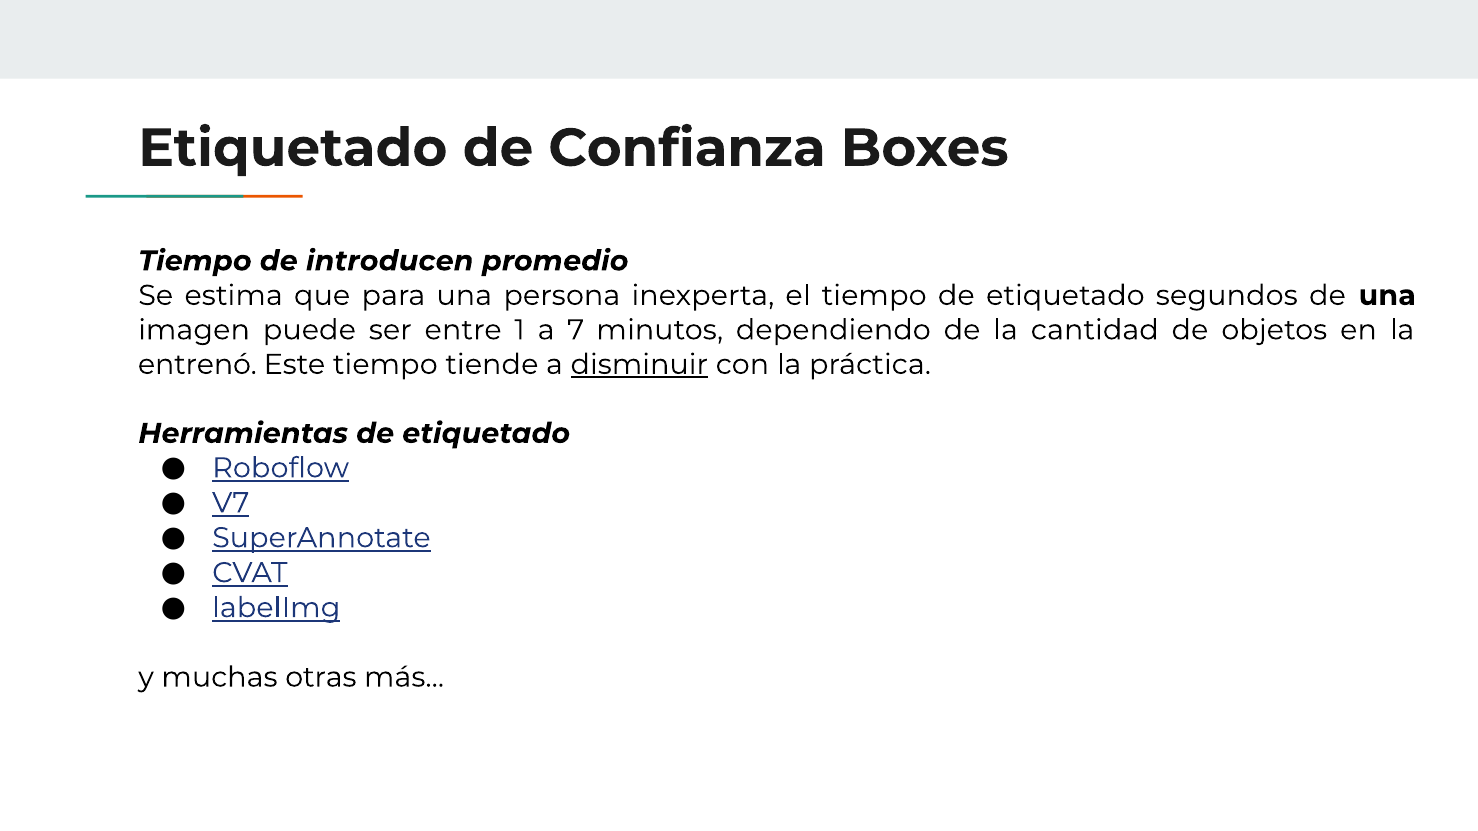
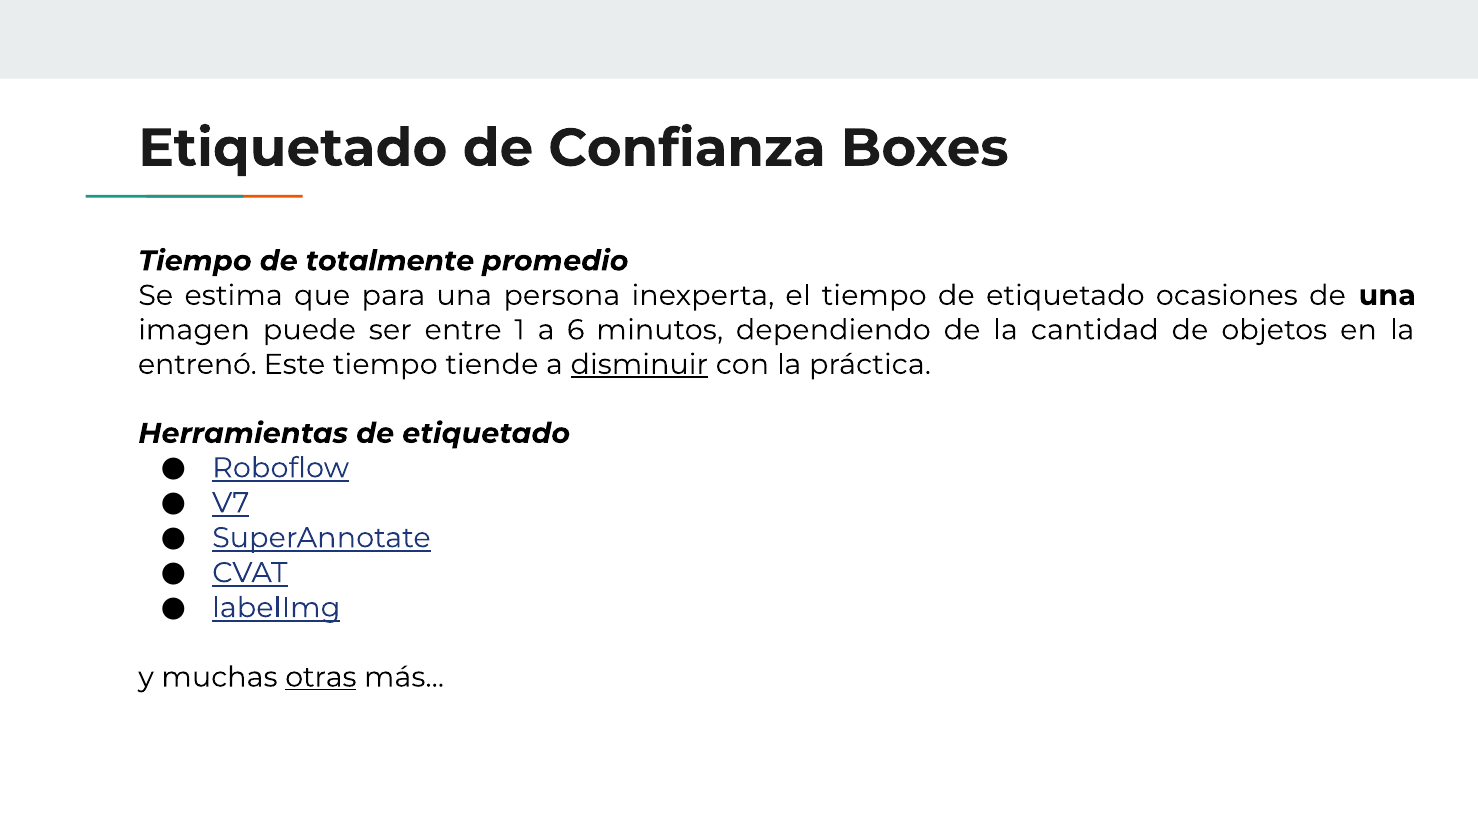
introducen: introducen -> totalmente (390, 261)
segundos: segundos -> ocasiones (1227, 296)
7: 7 -> 6 (576, 330)
otras underline: none -> present (321, 677)
